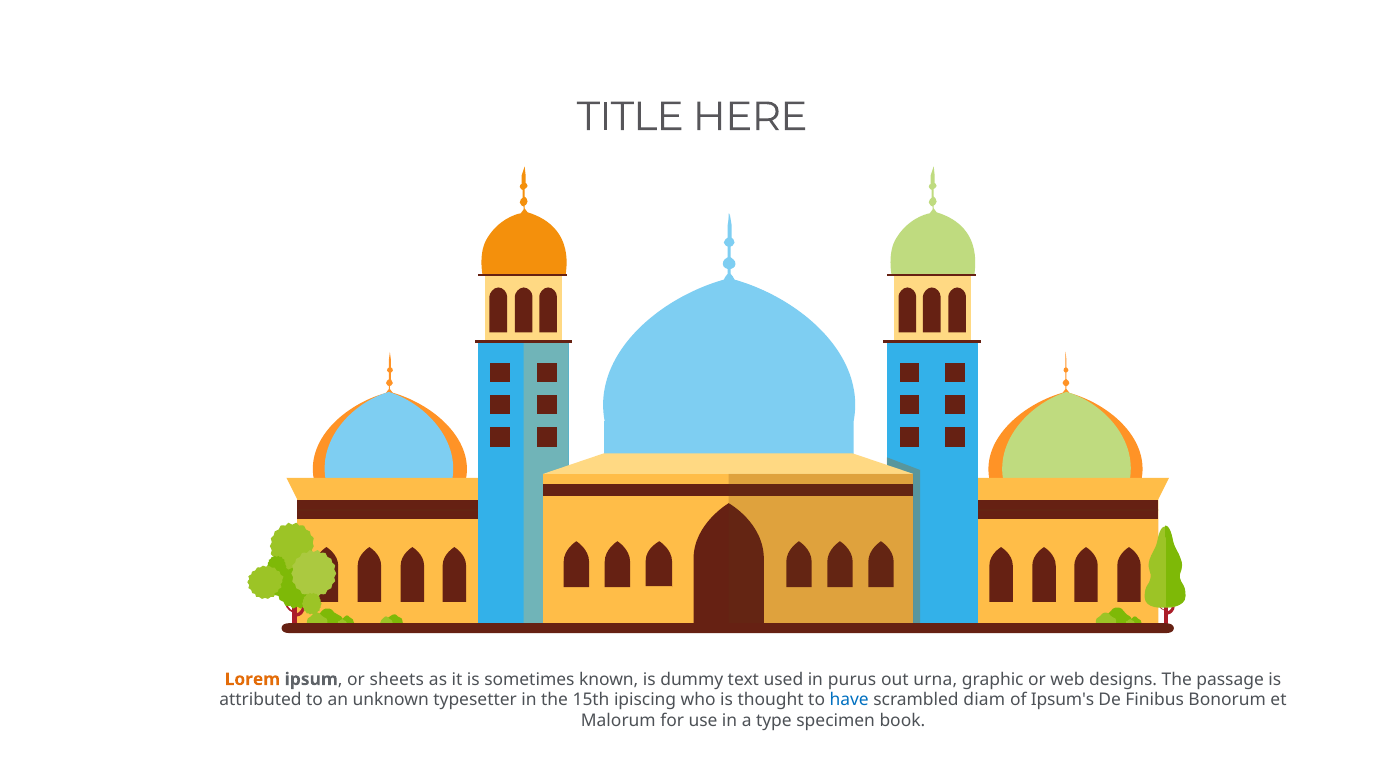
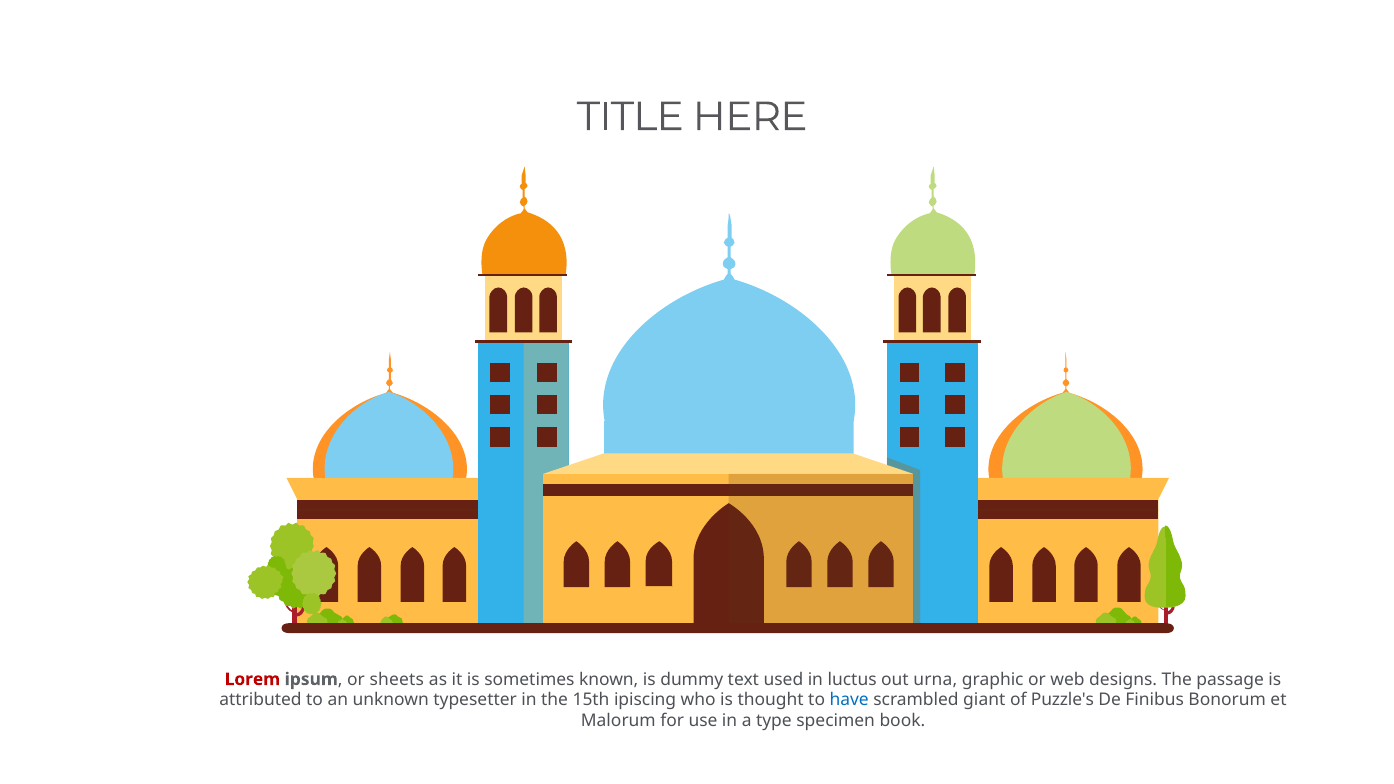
Lorem colour: orange -> red (252, 679)
purus: purus -> luctus (852, 679)
diam: diam -> giant (984, 700)
Ipsum's: Ipsum's -> Puzzle's (1063, 700)
